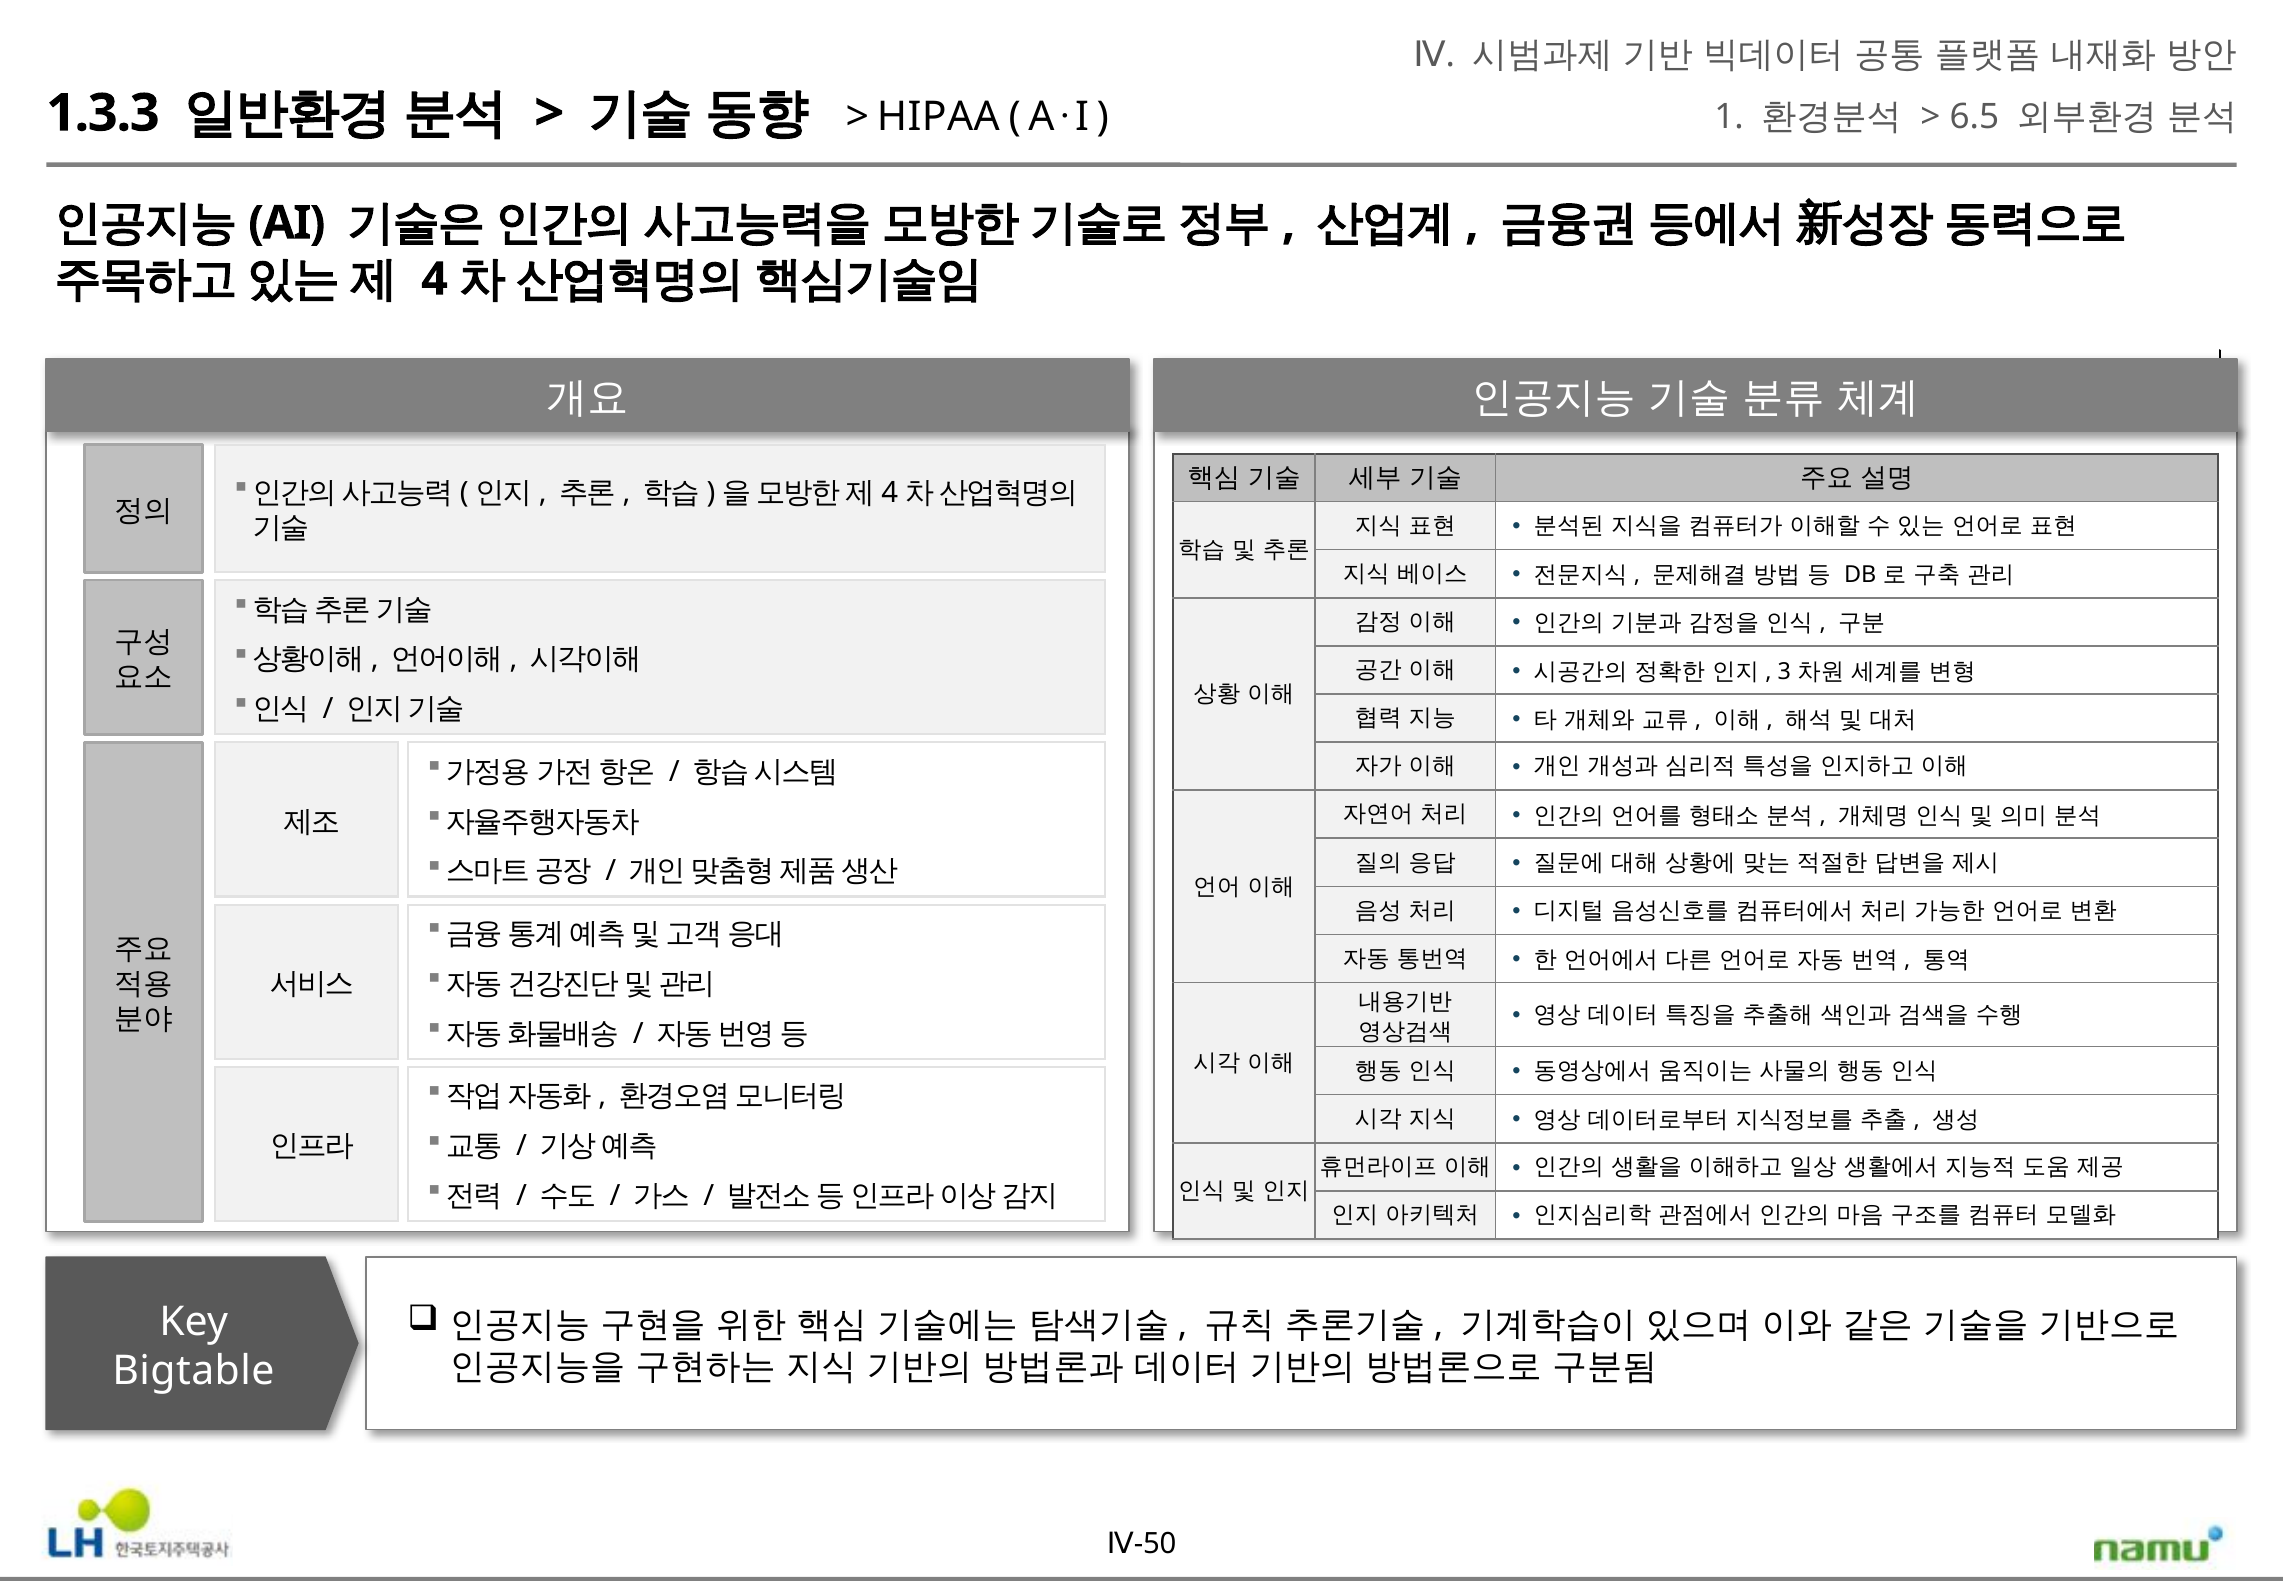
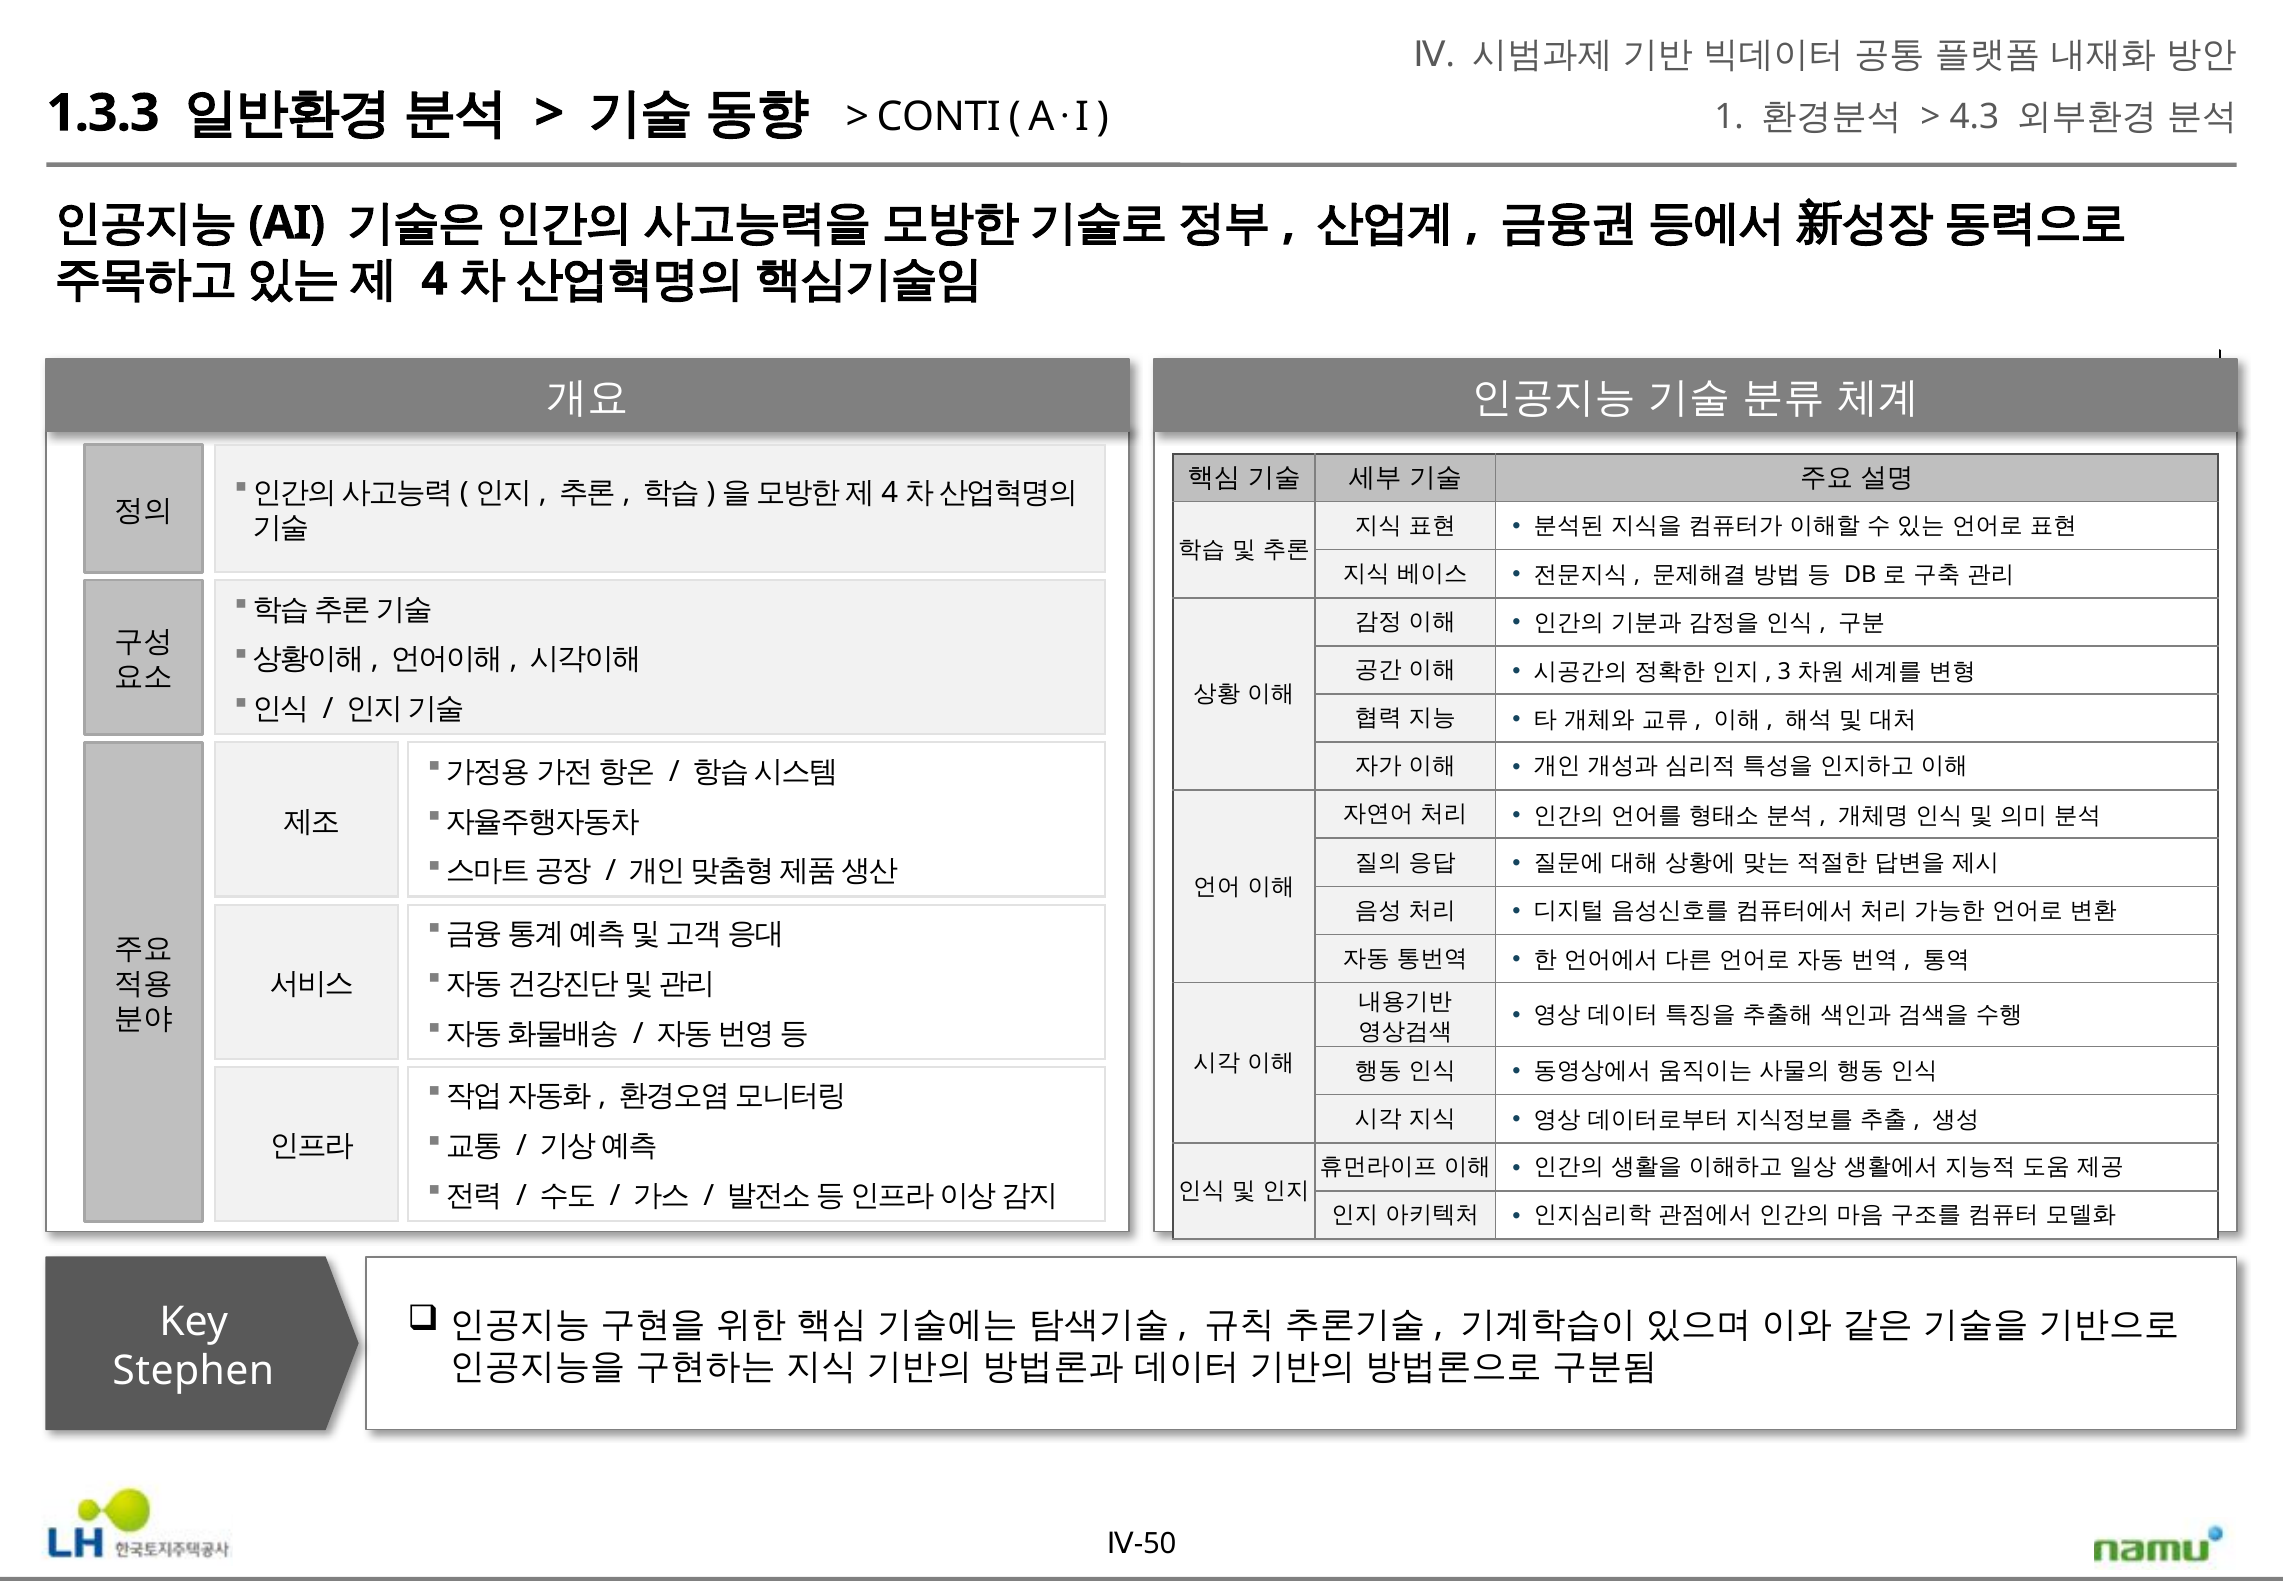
HIPAA: HIPAA -> CONTI (939, 117)
6.5: 6.5 -> 4.3 (1974, 117)
Bigtable: Bigtable -> Stephen (193, 1370)
